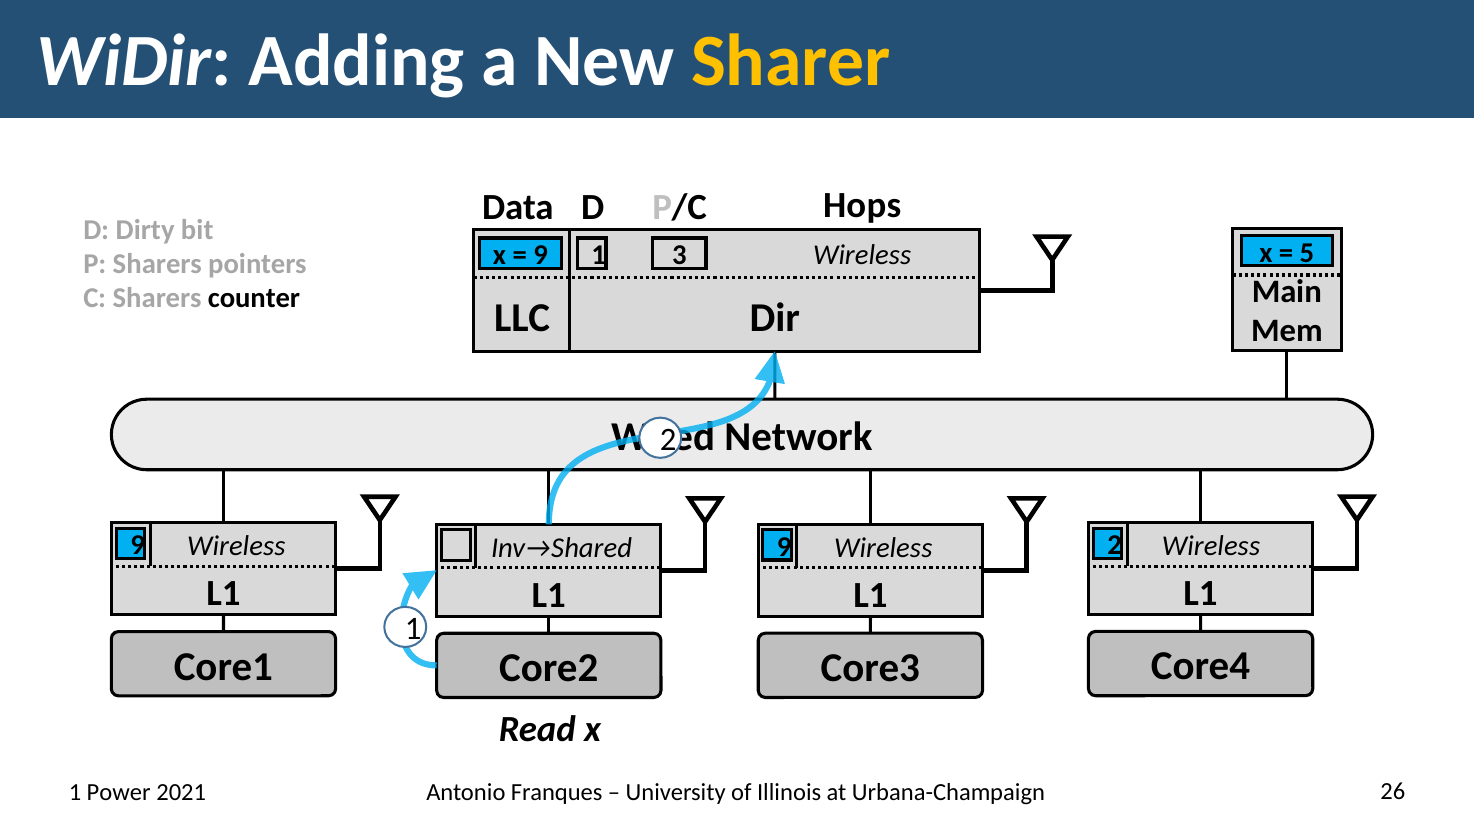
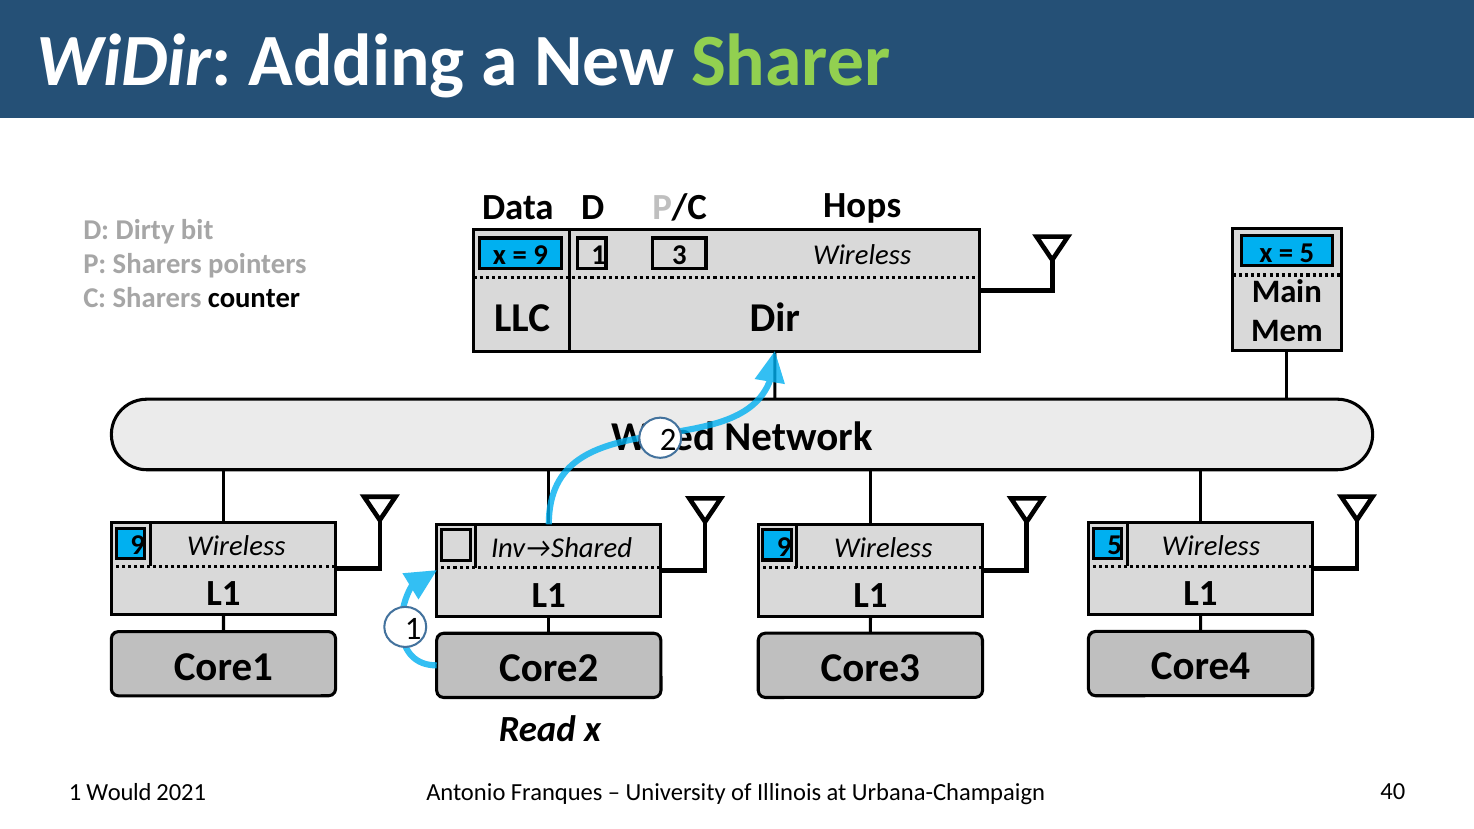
Sharer colour: yellow -> light green (791, 61)
9 2: 2 -> 5 (1115, 546)
Power: Power -> Would (119, 792)
26: 26 -> 40 (1393, 792)
